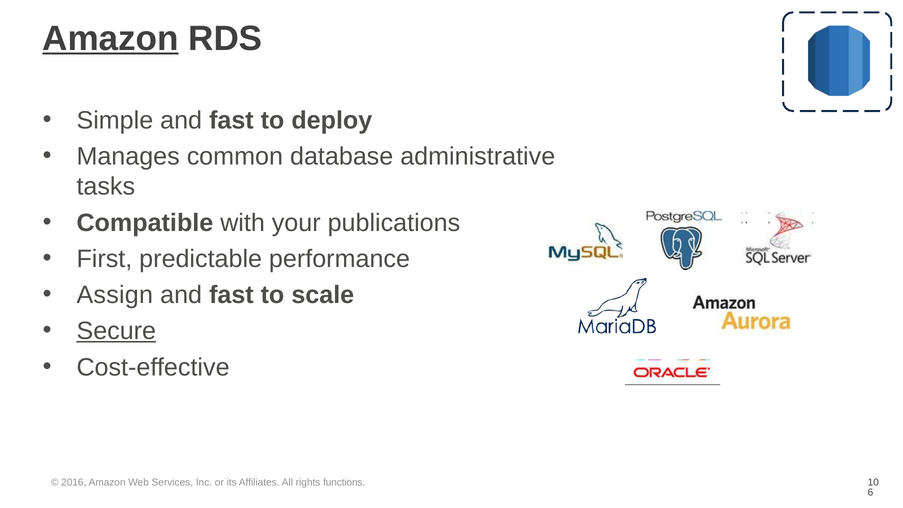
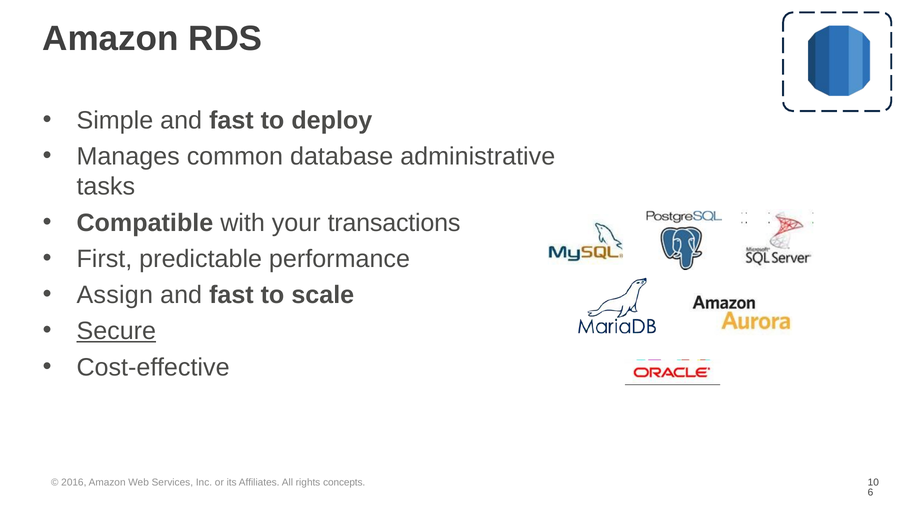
Amazon underline: present -> none (110, 38)
publications: publications -> transactions (394, 223)
functions: functions -> concepts (344, 482)
